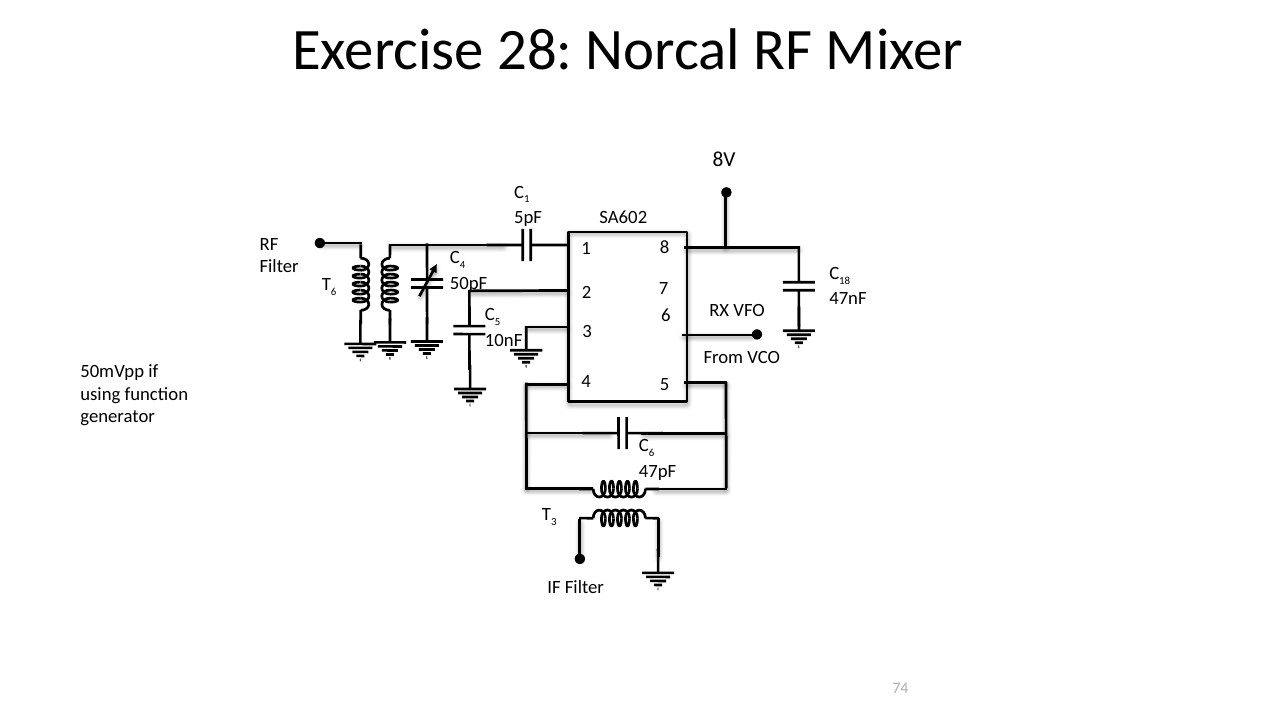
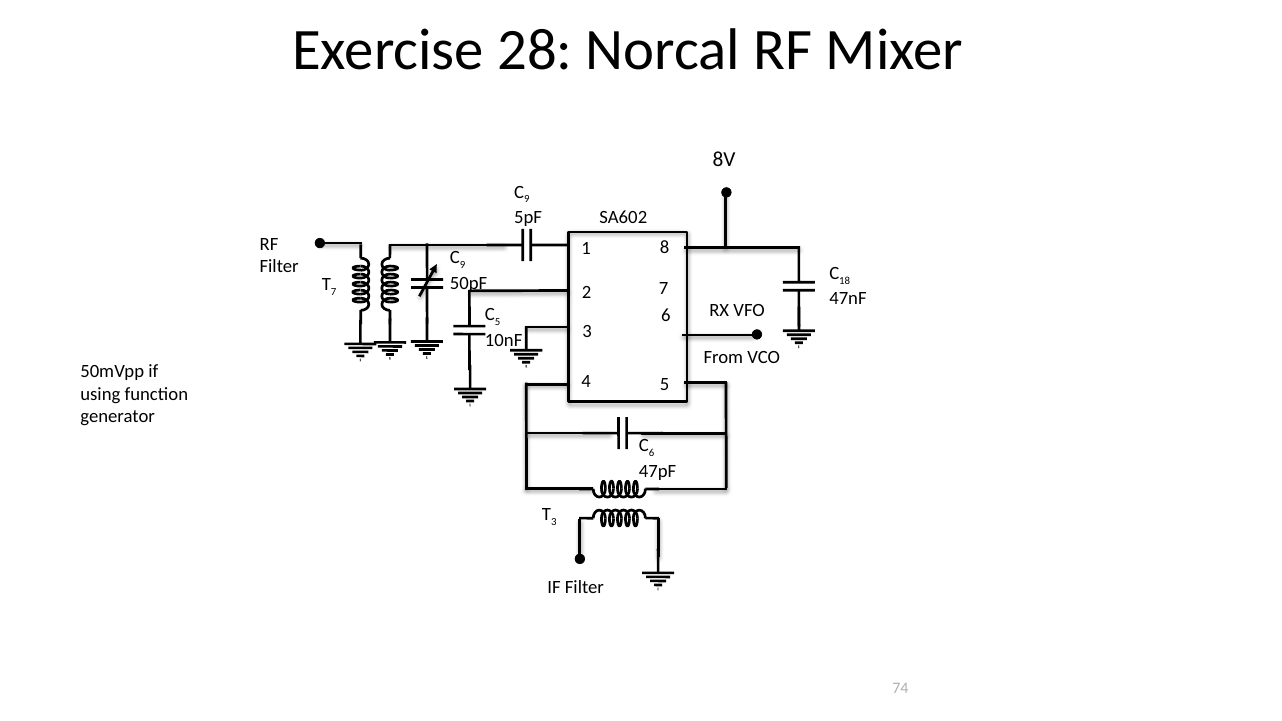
1: 1 -> 9 (527, 199)
4: 4 -> 9 (462, 265)
6: 6 -> 7 (334, 292)
